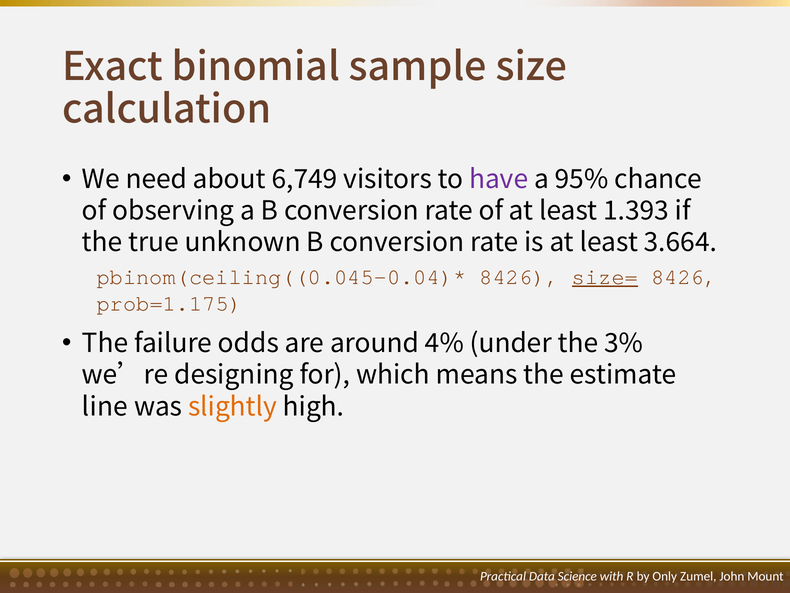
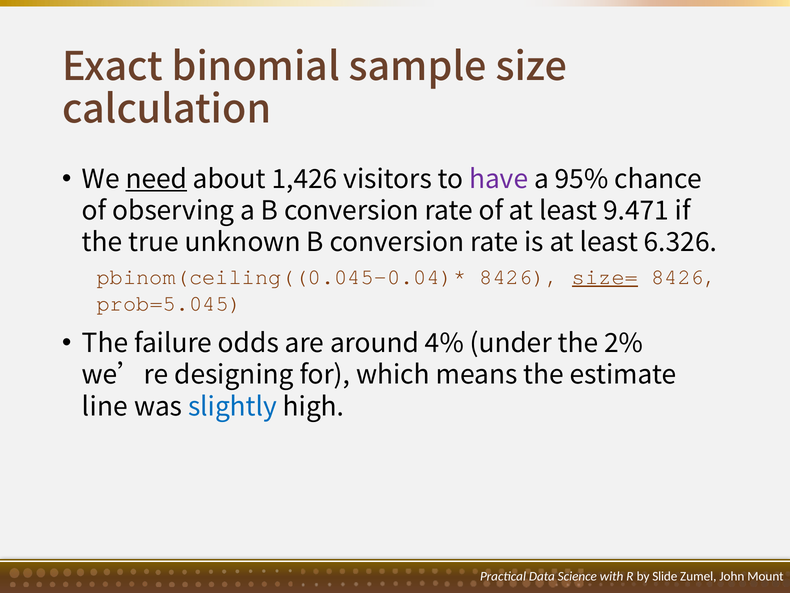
need underline: none -> present (156, 179)
6,749: 6,749 -> 1,426 (305, 179)
1.393: 1.393 -> 9.471 (636, 211)
3.664: 3.664 -> 6.326 (680, 243)
prob=1.175: prob=1.175 -> prob=5.045 (169, 303)
3%: 3% -> 2% (623, 343)
slightly colour: orange -> blue (233, 407)
Only: Only -> Slide (665, 576)
